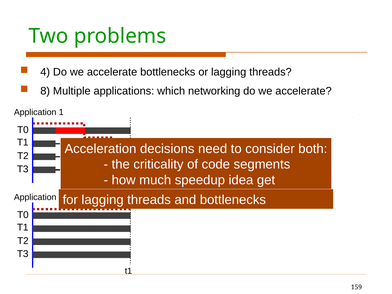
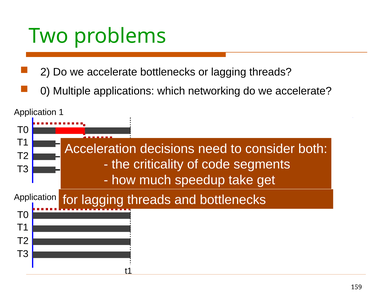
4: 4 -> 2 (45, 72)
8: 8 -> 0 (45, 91)
idea: idea -> take (241, 180)
